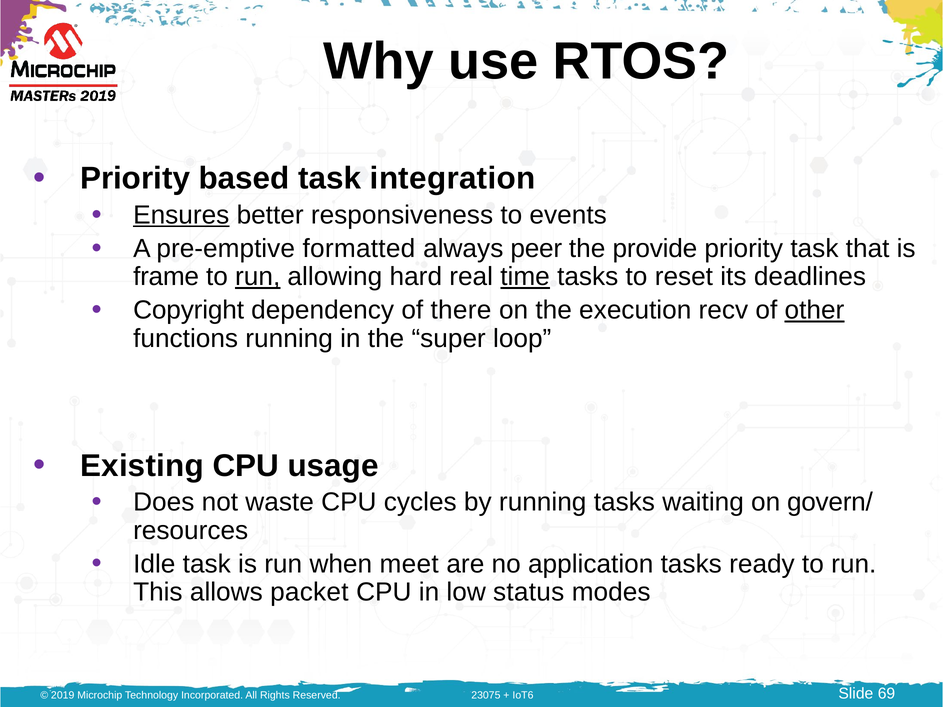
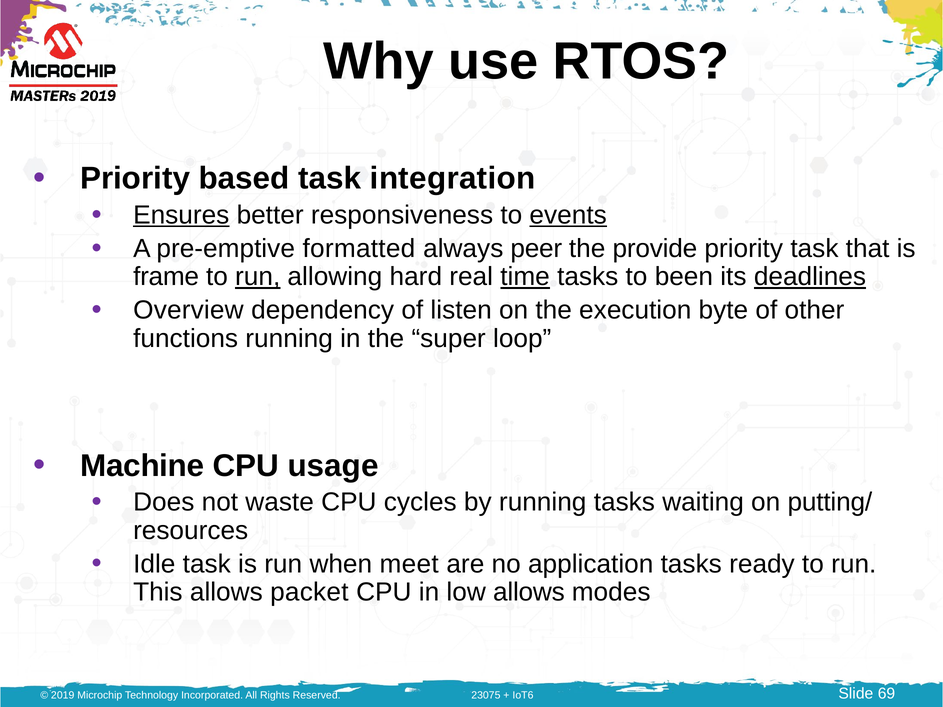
events underline: none -> present (568, 215)
reset: reset -> been (684, 277)
deadlines underline: none -> present (810, 277)
Copyright: Copyright -> Overview (188, 310)
there: there -> listen (461, 310)
recv: recv -> byte (723, 310)
other underline: present -> none (814, 310)
Existing: Existing -> Machine (142, 466)
govern/: govern/ -> putting/ (830, 502)
low status: status -> allows (529, 592)
